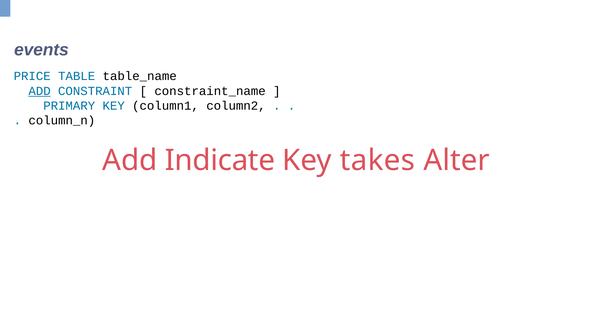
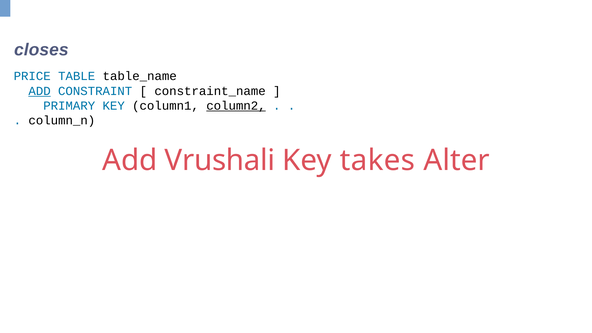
events: events -> closes (41, 50)
column2 underline: none -> present (236, 106)
Indicate: Indicate -> Vrushali (220, 161)
